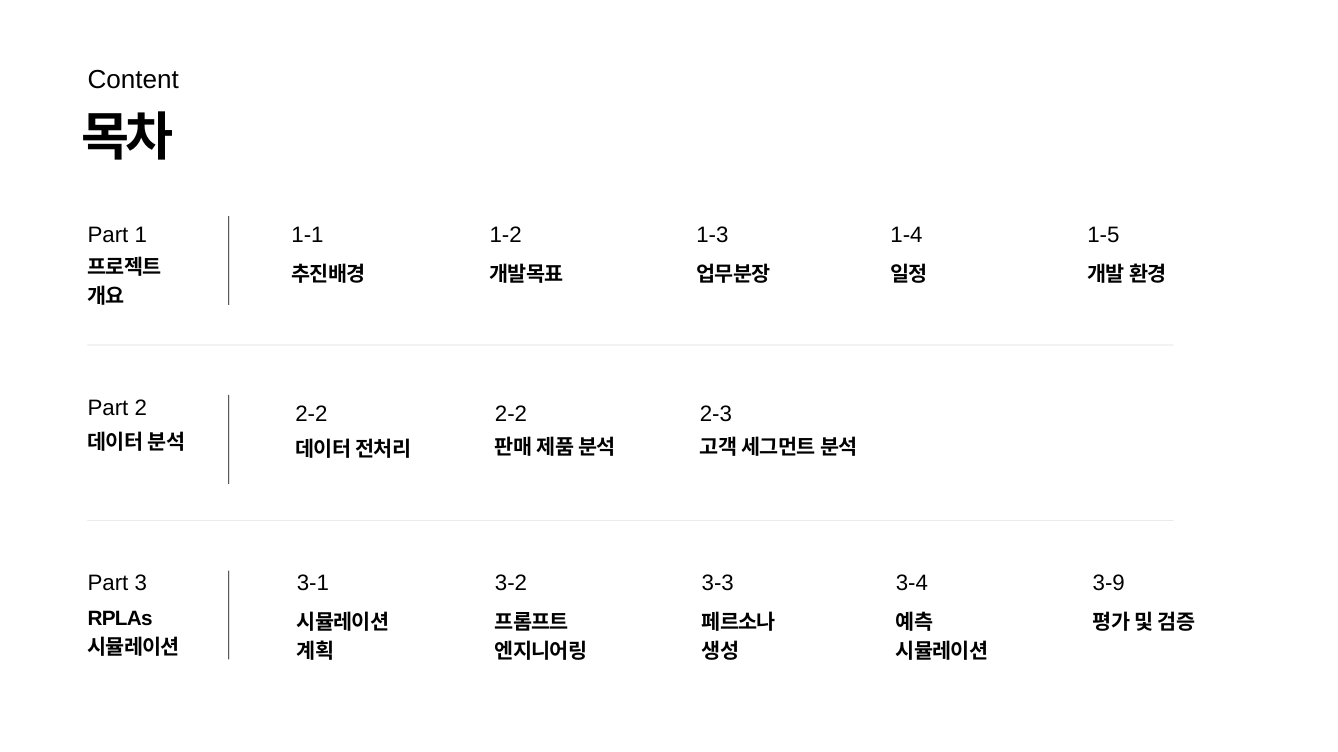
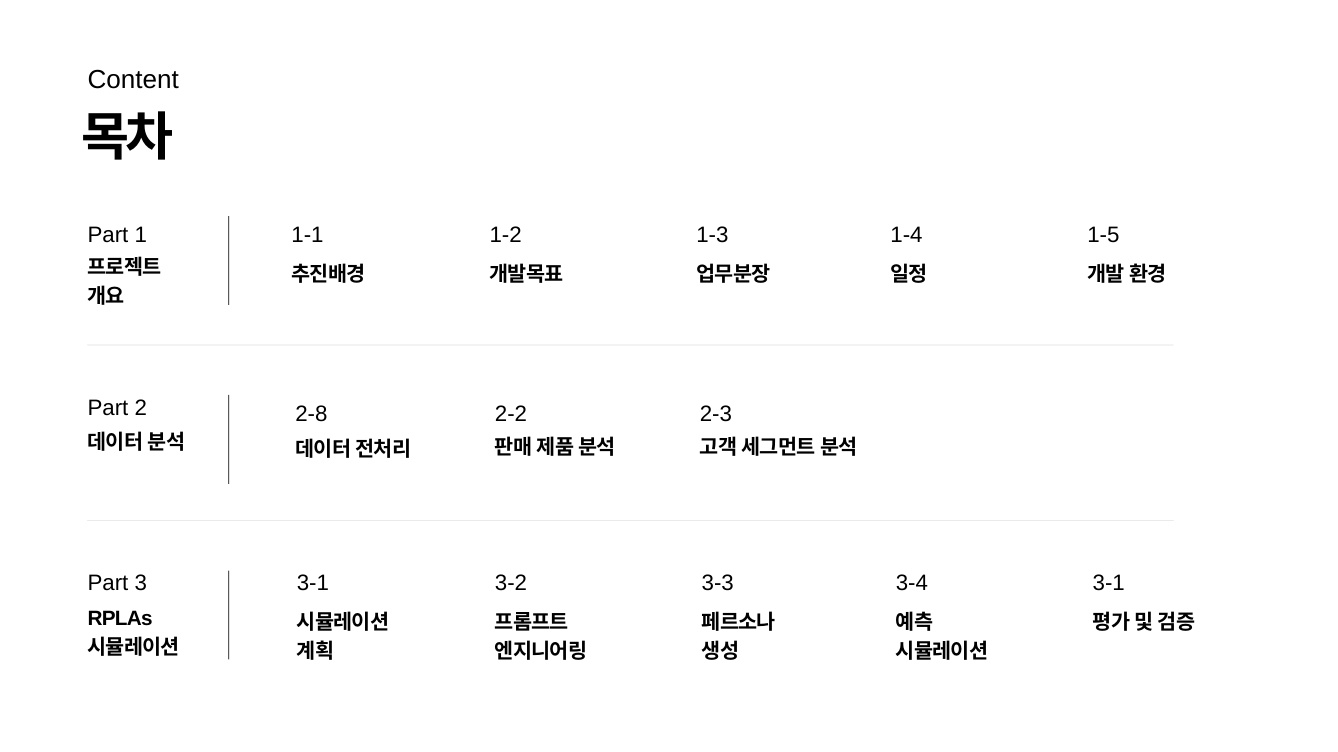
2 2-2: 2-2 -> 2-8 (311, 415)
3-9: 3-9 -> 3-1 (1109, 584)
